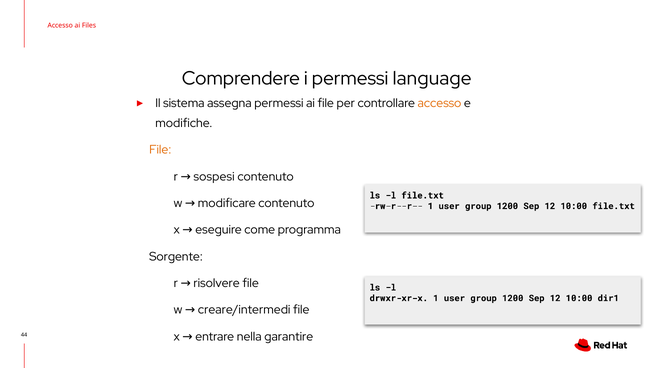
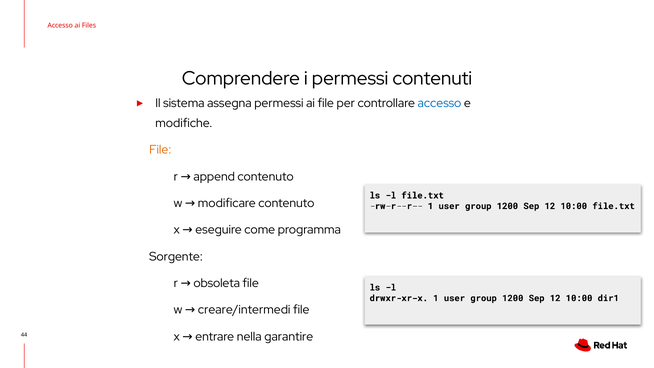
language: language -> contenuti (432, 79)
accesso colour: orange -> blue (439, 103)
sospesi: sospesi -> append (214, 176)
risolvere: risolvere -> obsoleta (217, 283)
